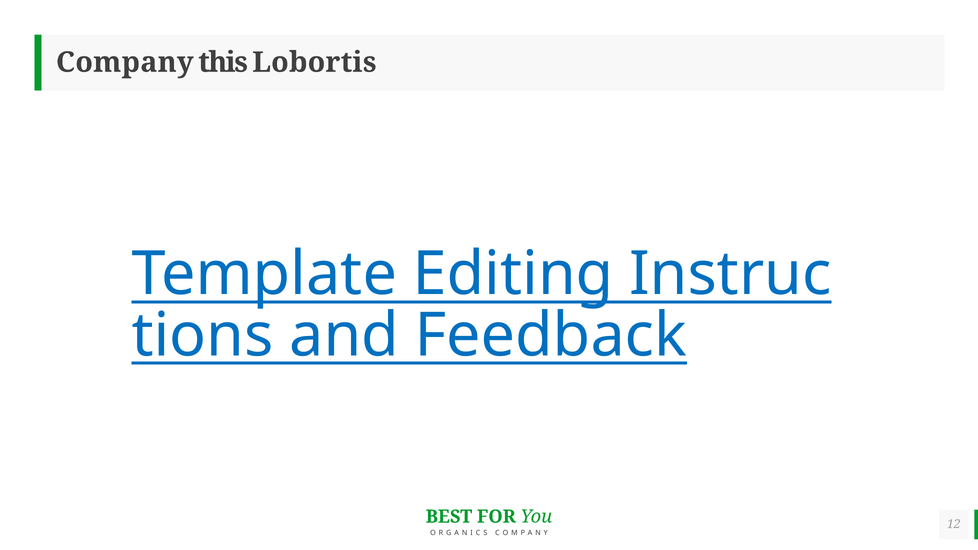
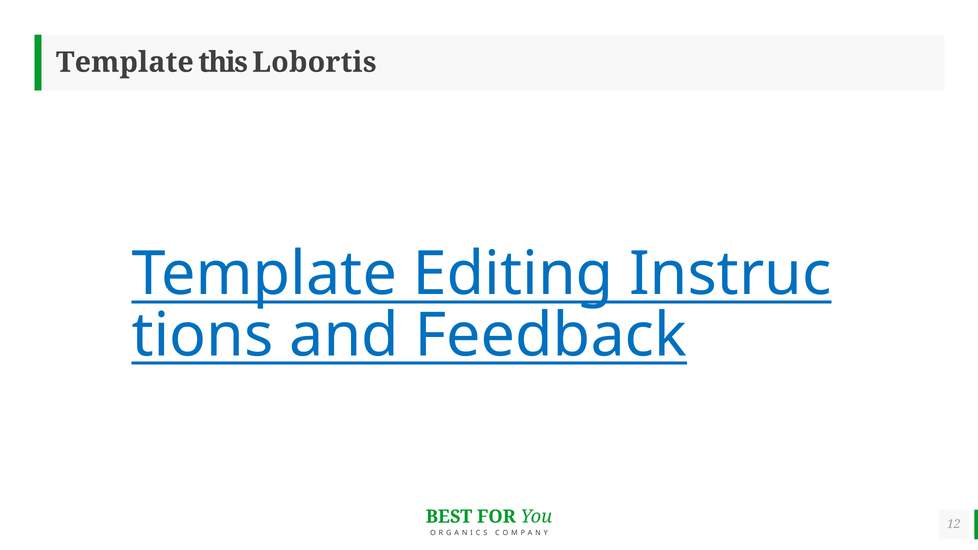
Company: Company -> Template (125, 62)
